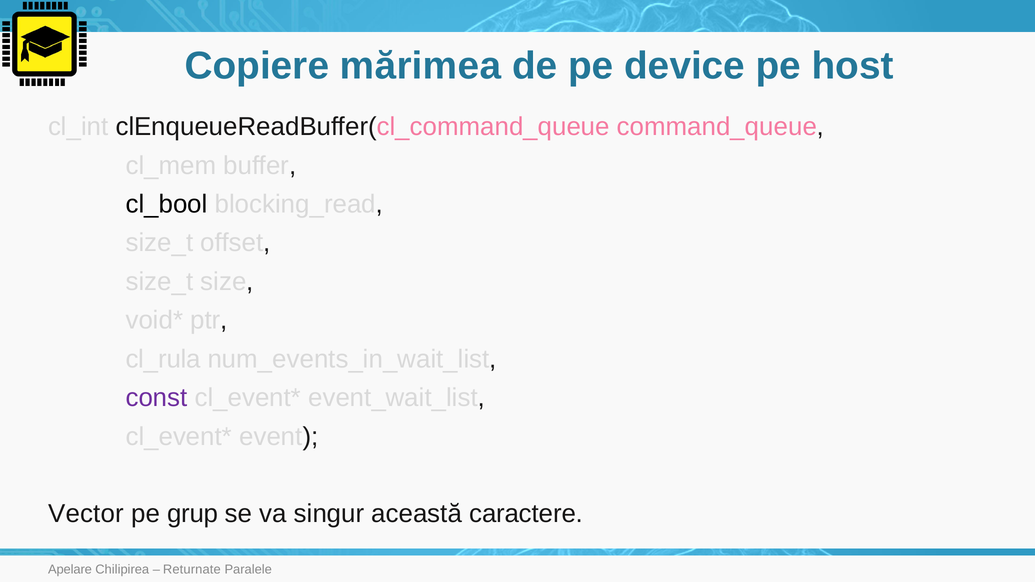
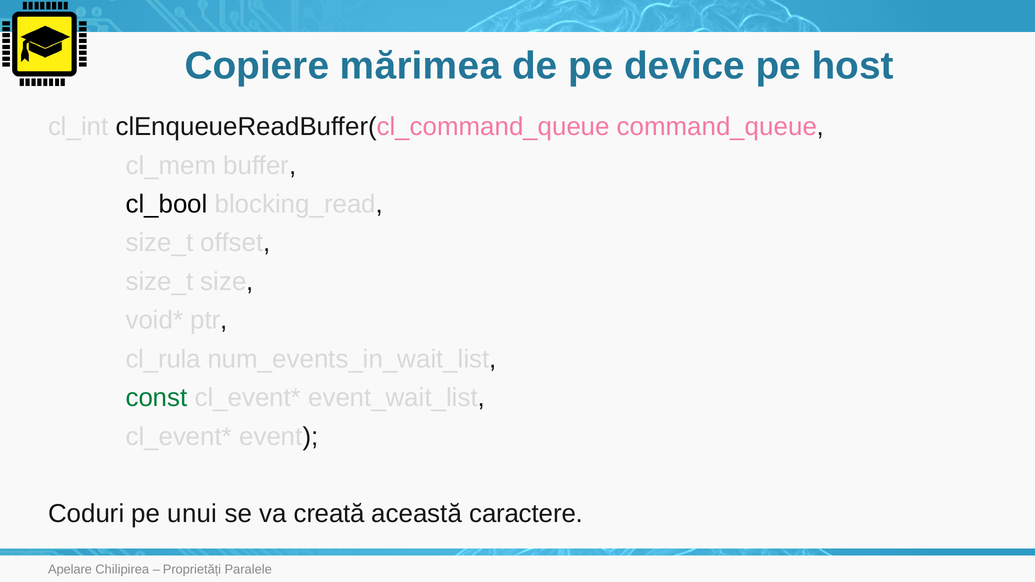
const colour: purple -> green (157, 398)
Vector: Vector -> Coduri (86, 514)
grup: grup -> unui (192, 514)
singur: singur -> creată (329, 514)
Returnate: Returnate -> Proprietăți (192, 570)
